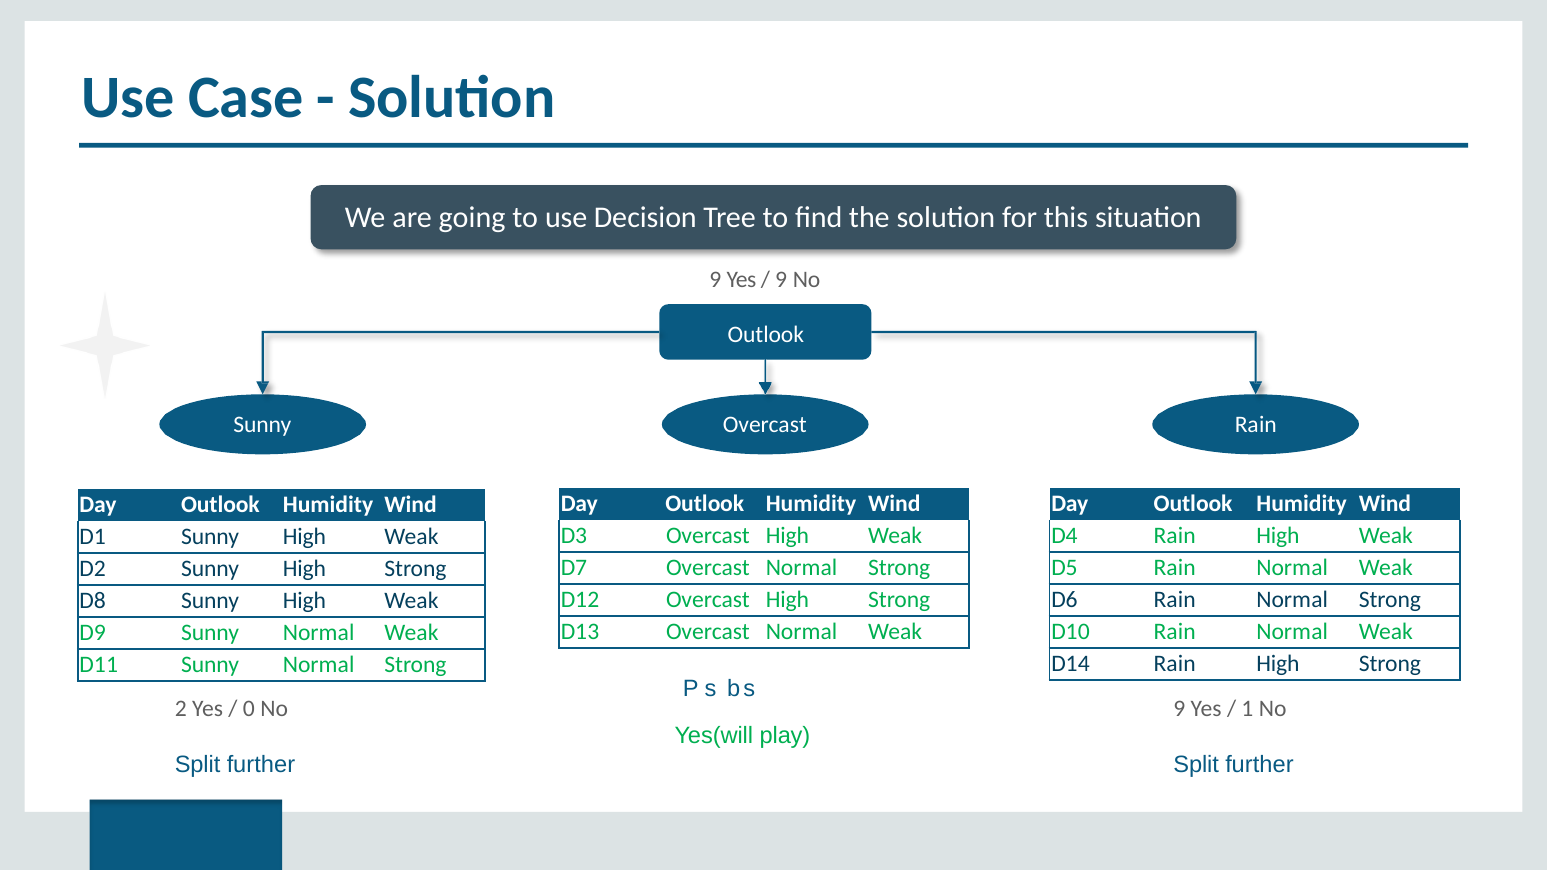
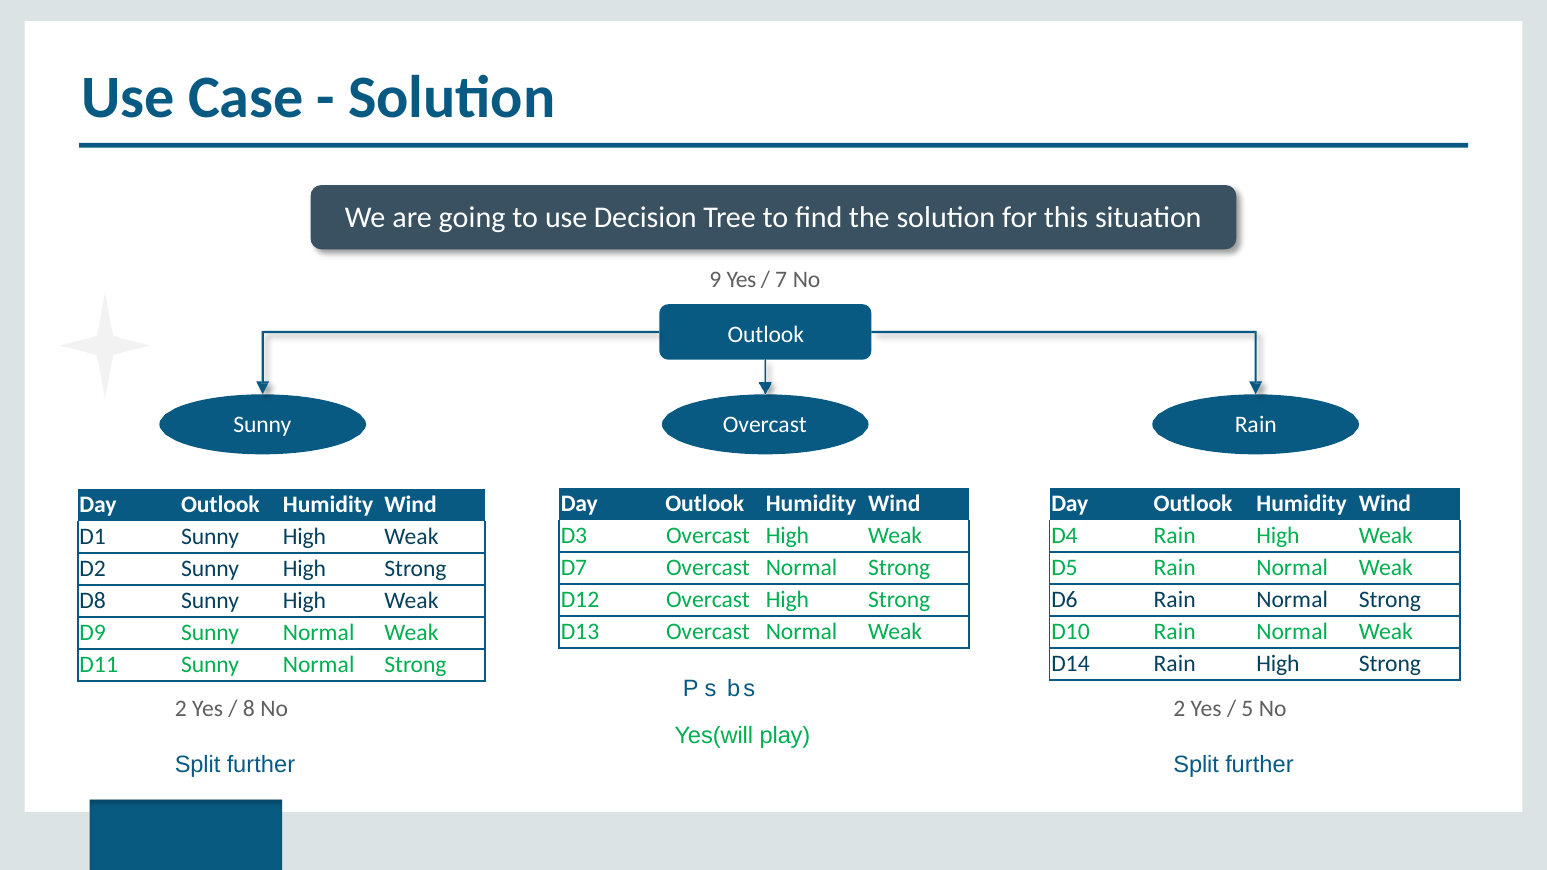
9: 9 -> 7 (781, 280)
0: 0 -> 8 (249, 709)
No 9: 9 -> 2 (1179, 709)
1: 1 -> 5 (1247, 709)
